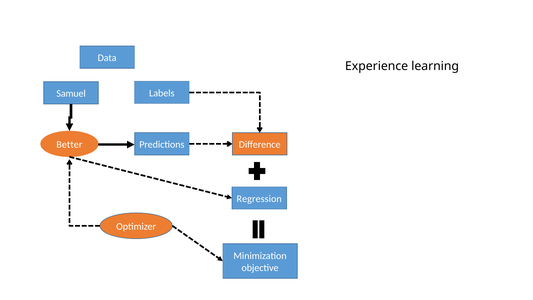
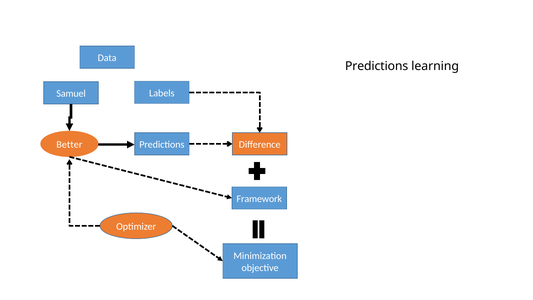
Experience: Experience -> Predictions (377, 66)
Regression: Regression -> Framework (259, 199)
